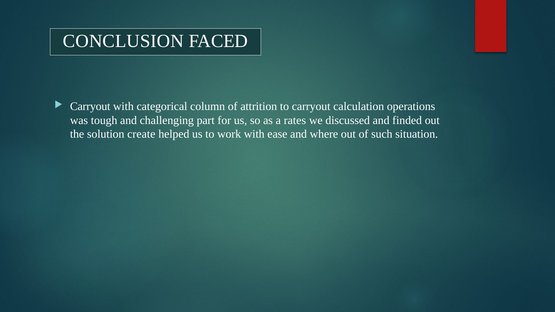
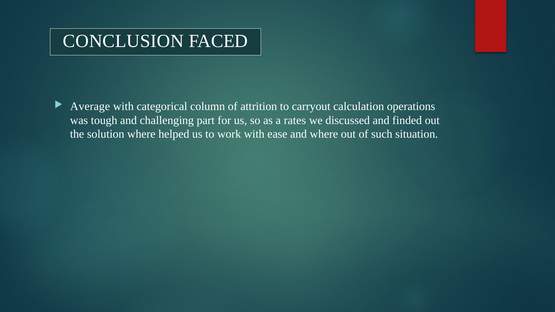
Carryout: Carryout -> Average (90, 106)
solution create: create -> where (141, 134)
